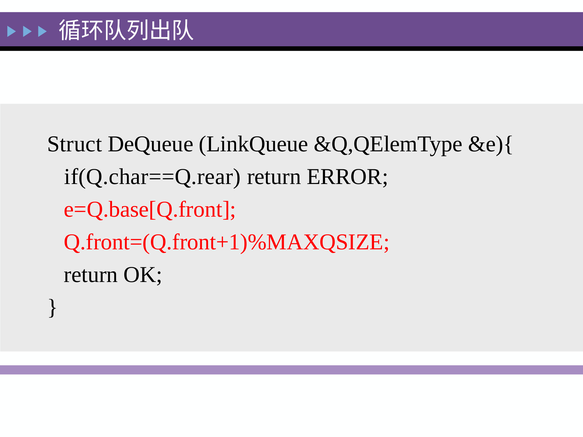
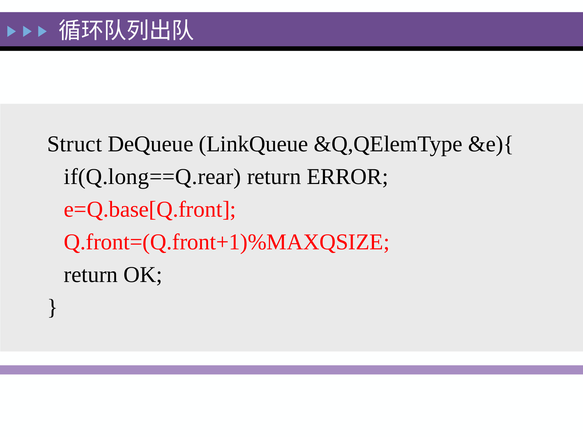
if(Q.char==Q.rear: if(Q.char==Q.rear -> if(Q.long==Q.rear (153, 177)
